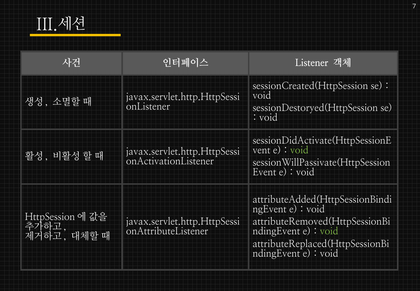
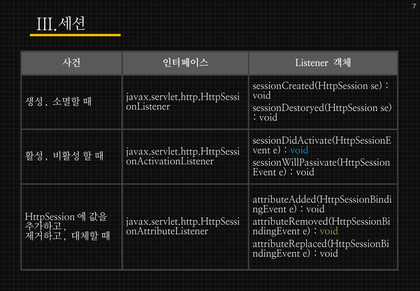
void colour: light green -> light blue (299, 150)
